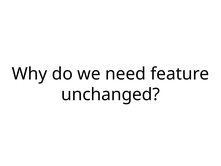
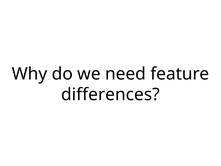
unchanged: unchanged -> differences (110, 94)
